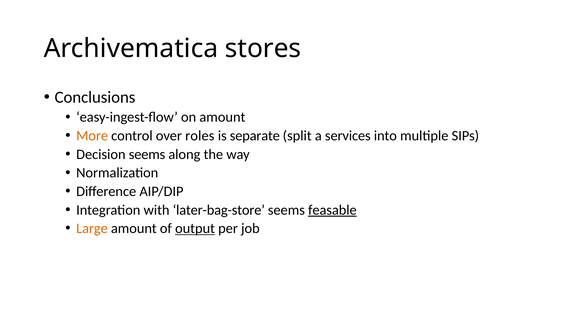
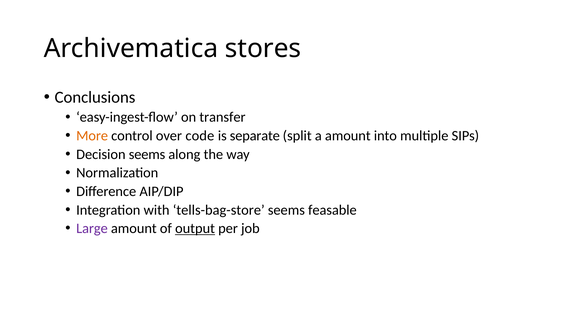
on amount: amount -> transfer (222, 117)
roles: roles -> code (200, 136)
a services: services -> amount (348, 136)
later-bag-store: later-bag-store -> tells-bag-store (219, 210)
feasable underline: present -> none (332, 210)
Large colour: orange -> purple (92, 228)
